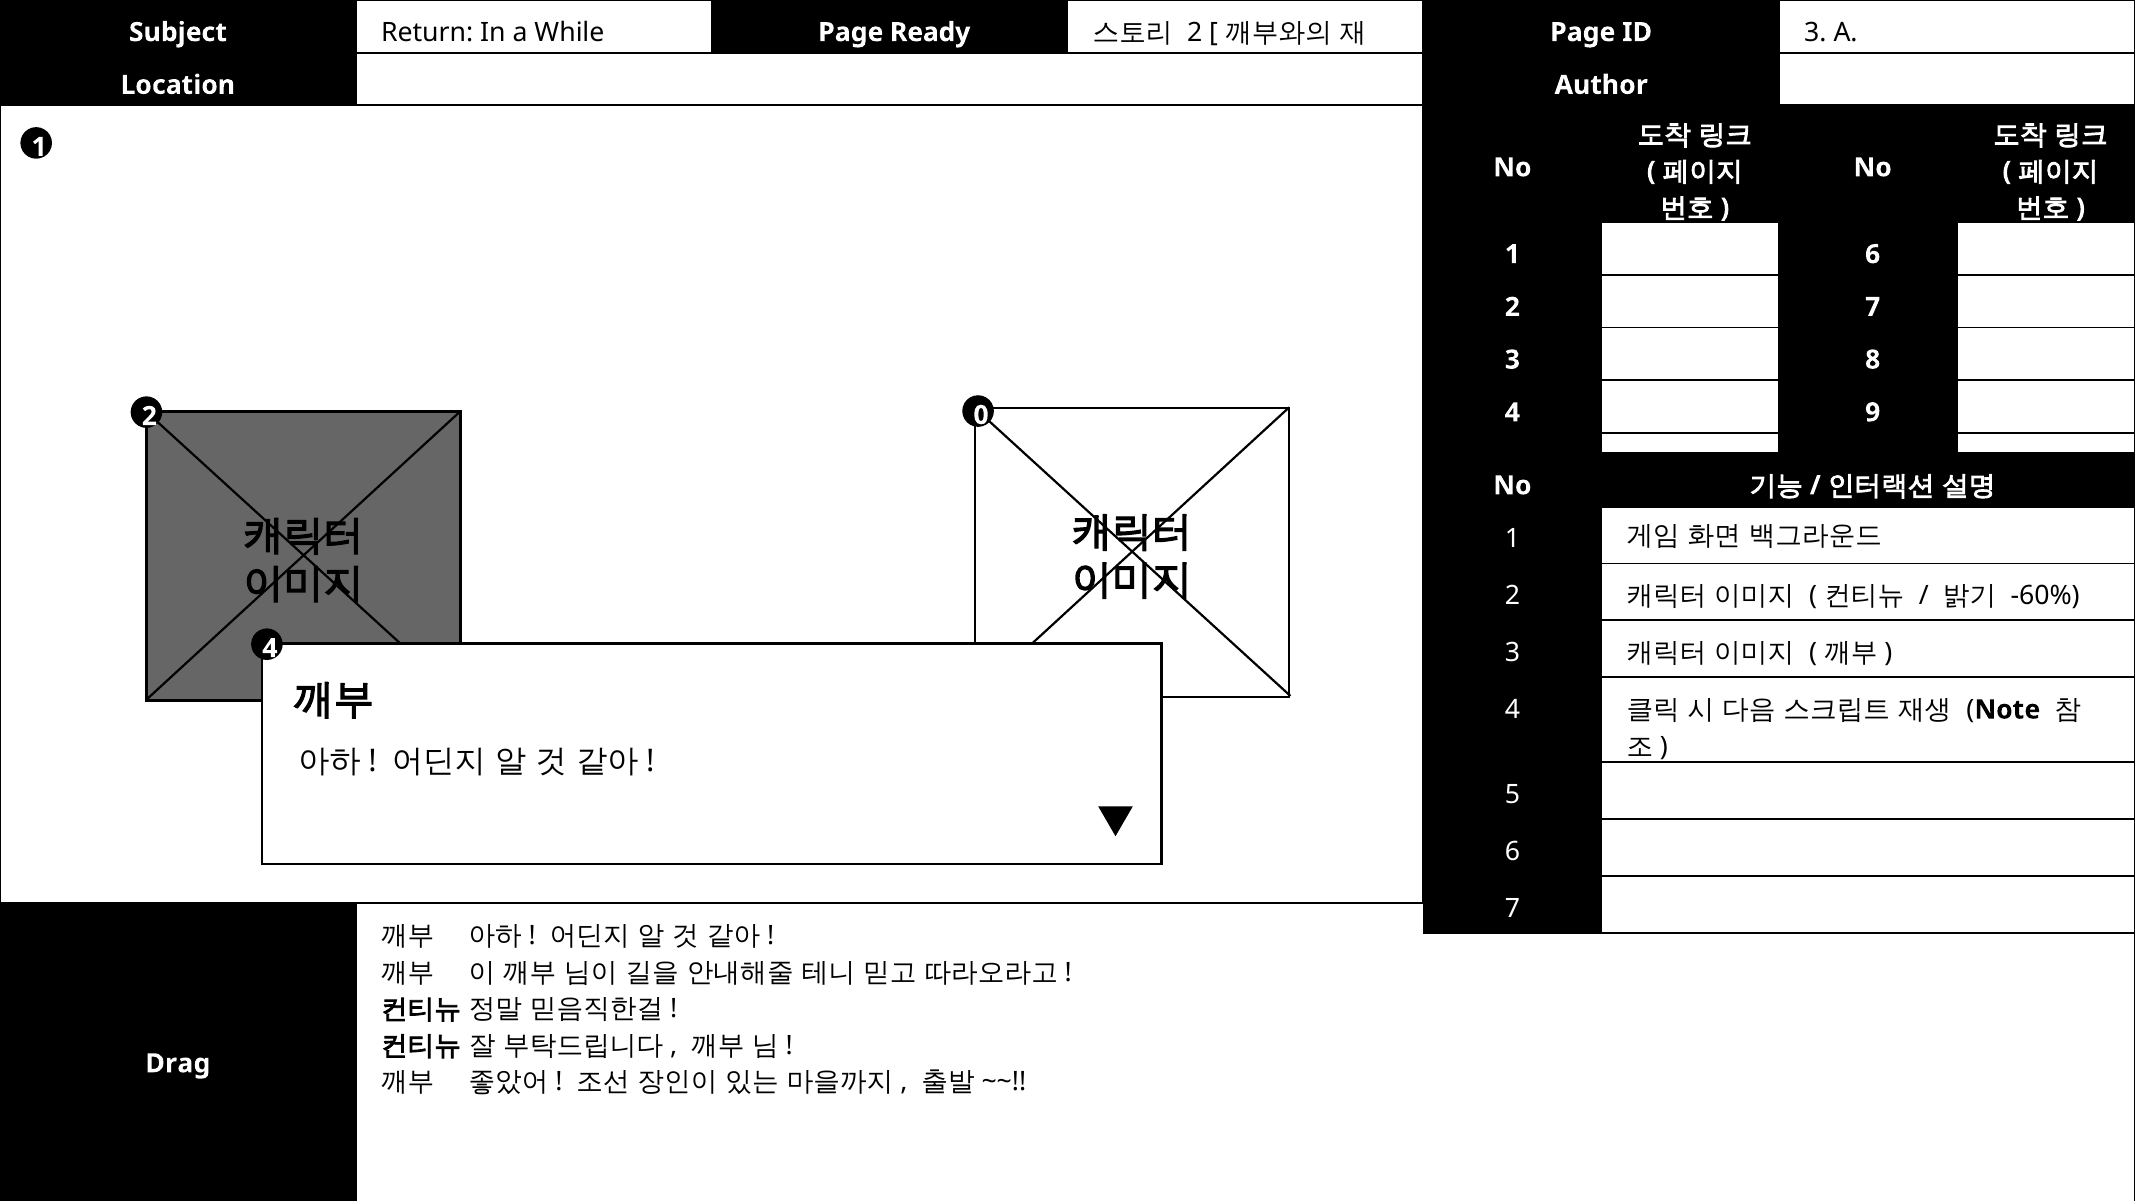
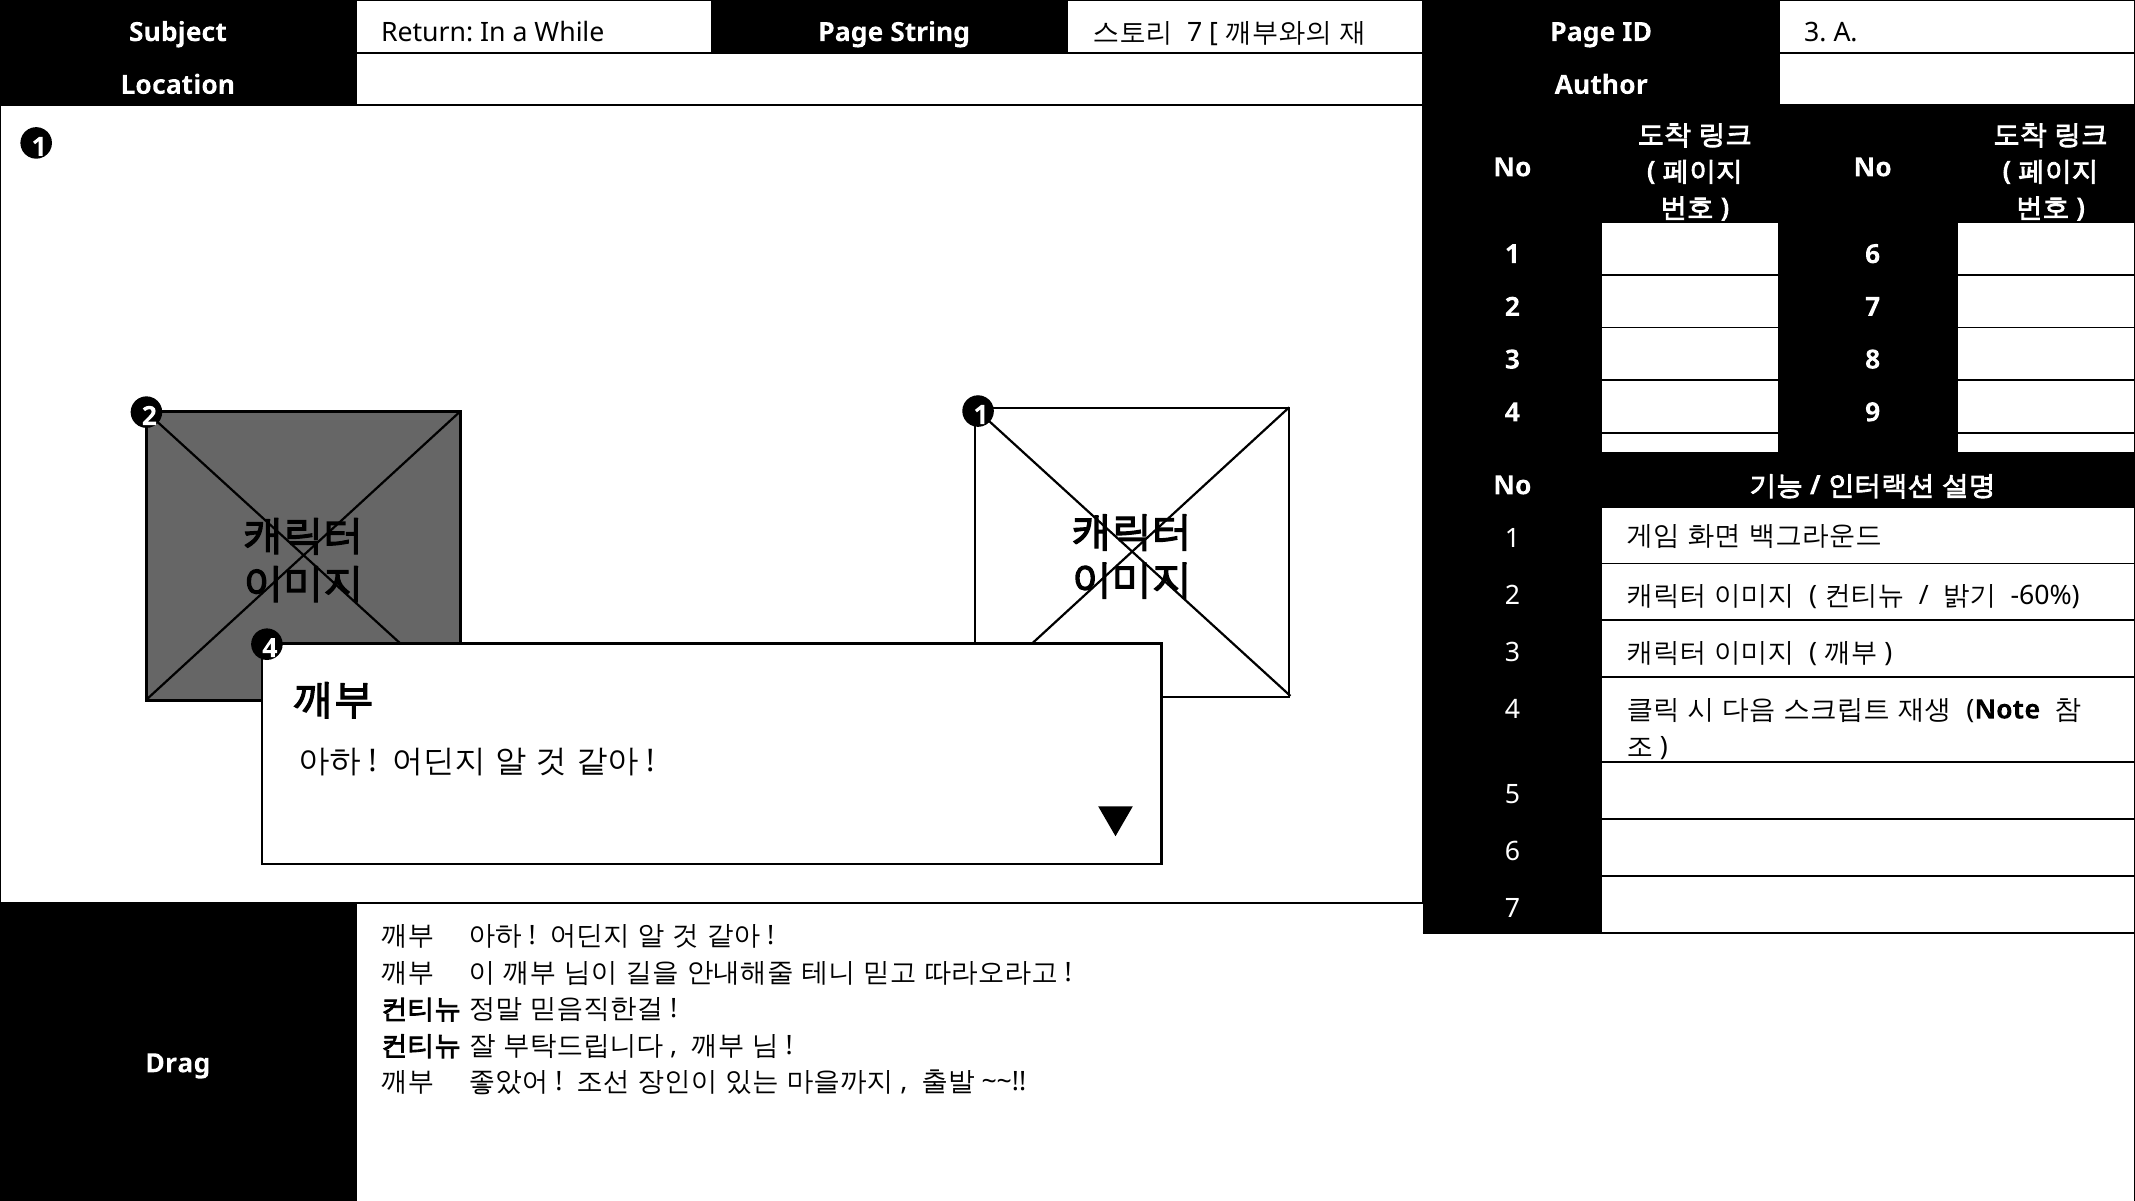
Ready: Ready -> String (930, 32)
2: 2 -> 7 (1195, 32)
2 0: 0 -> 1 (981, 415)
